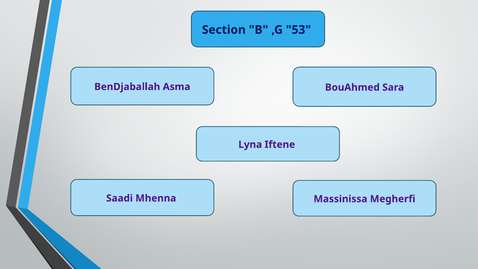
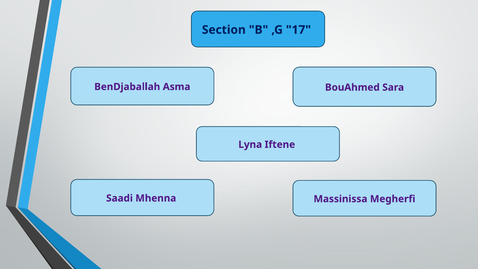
53: 53 -> 17 (298, 30)
